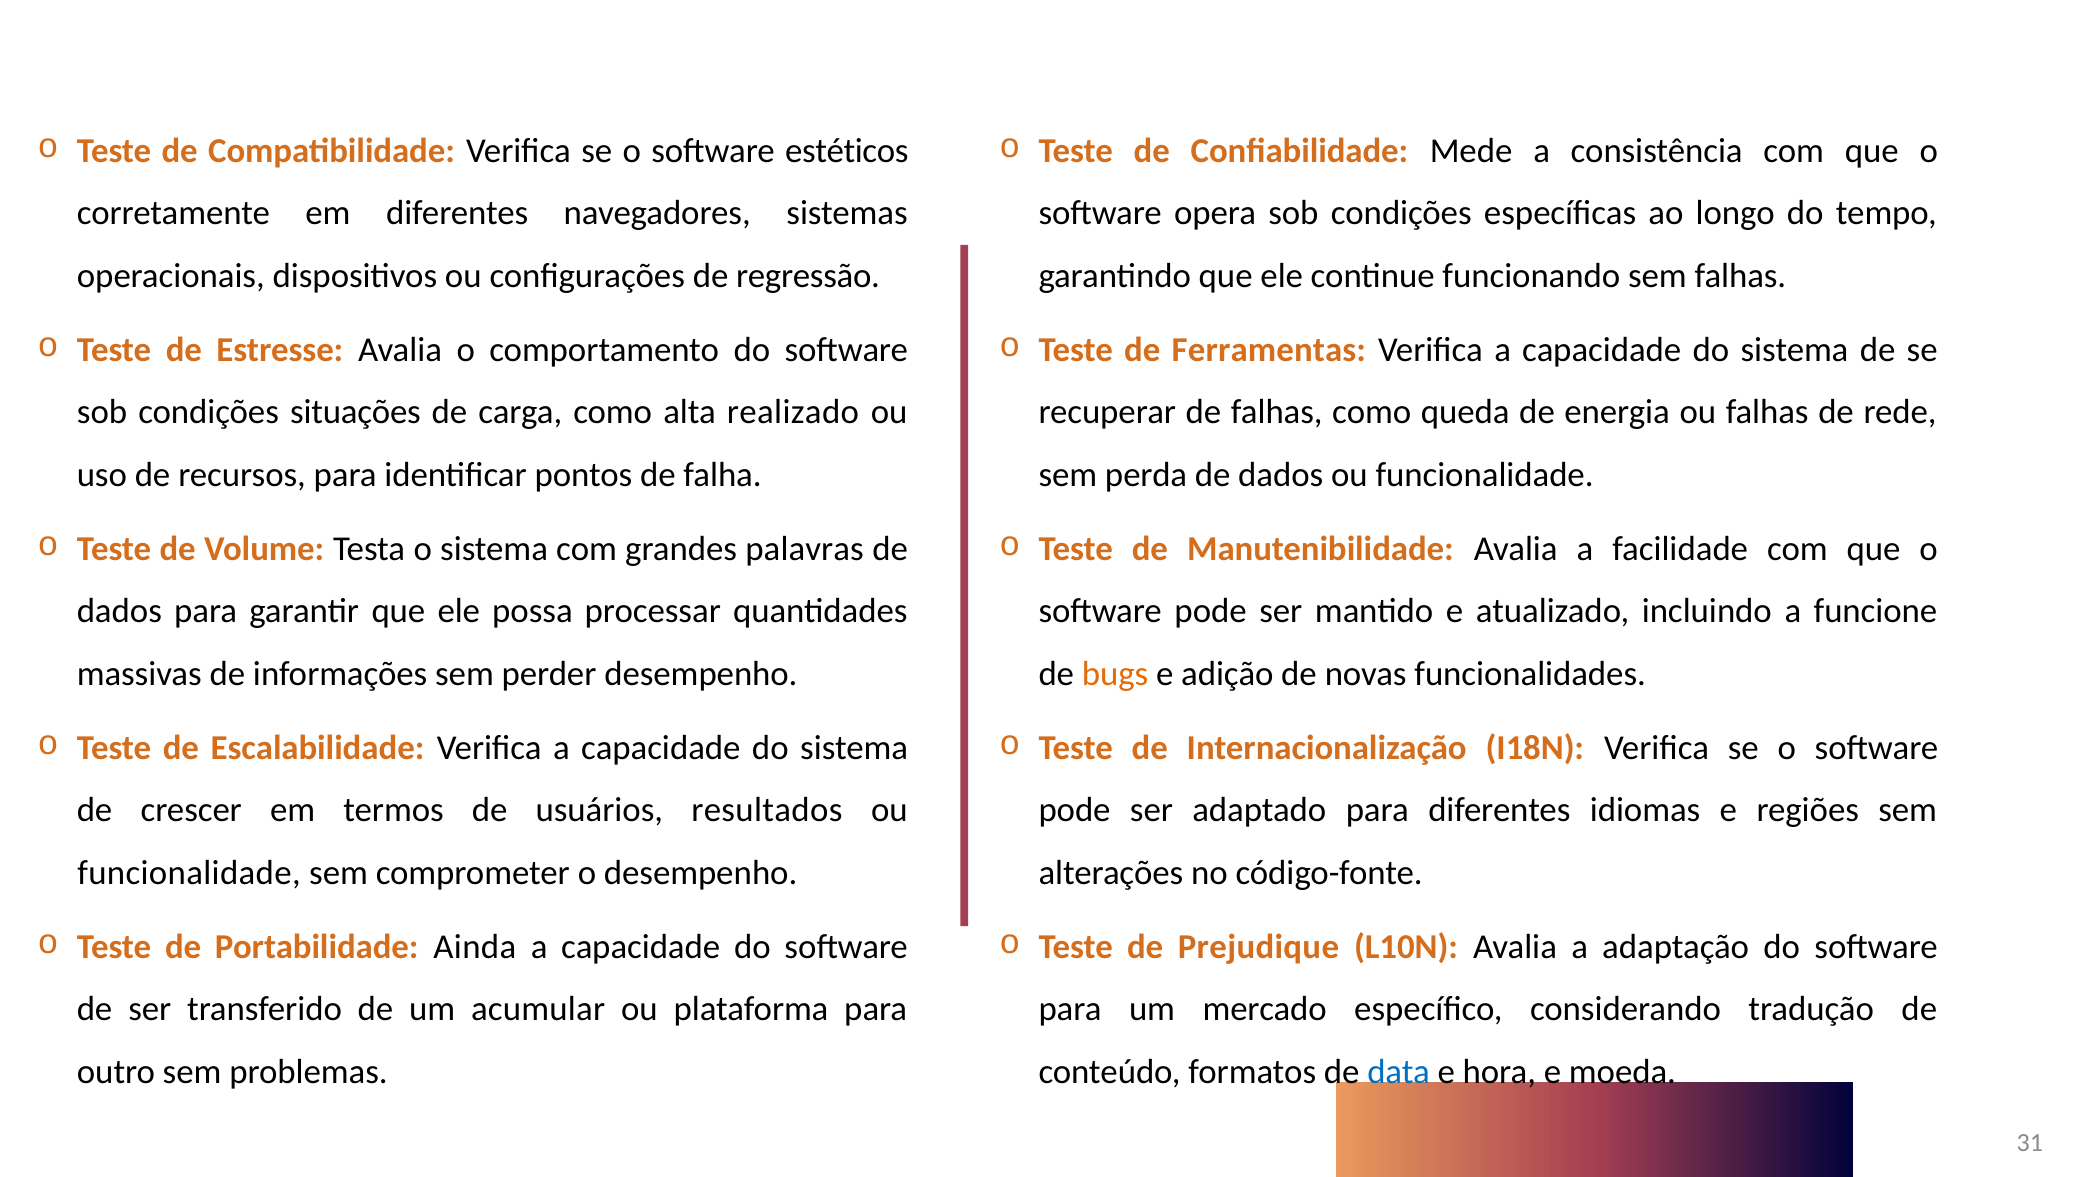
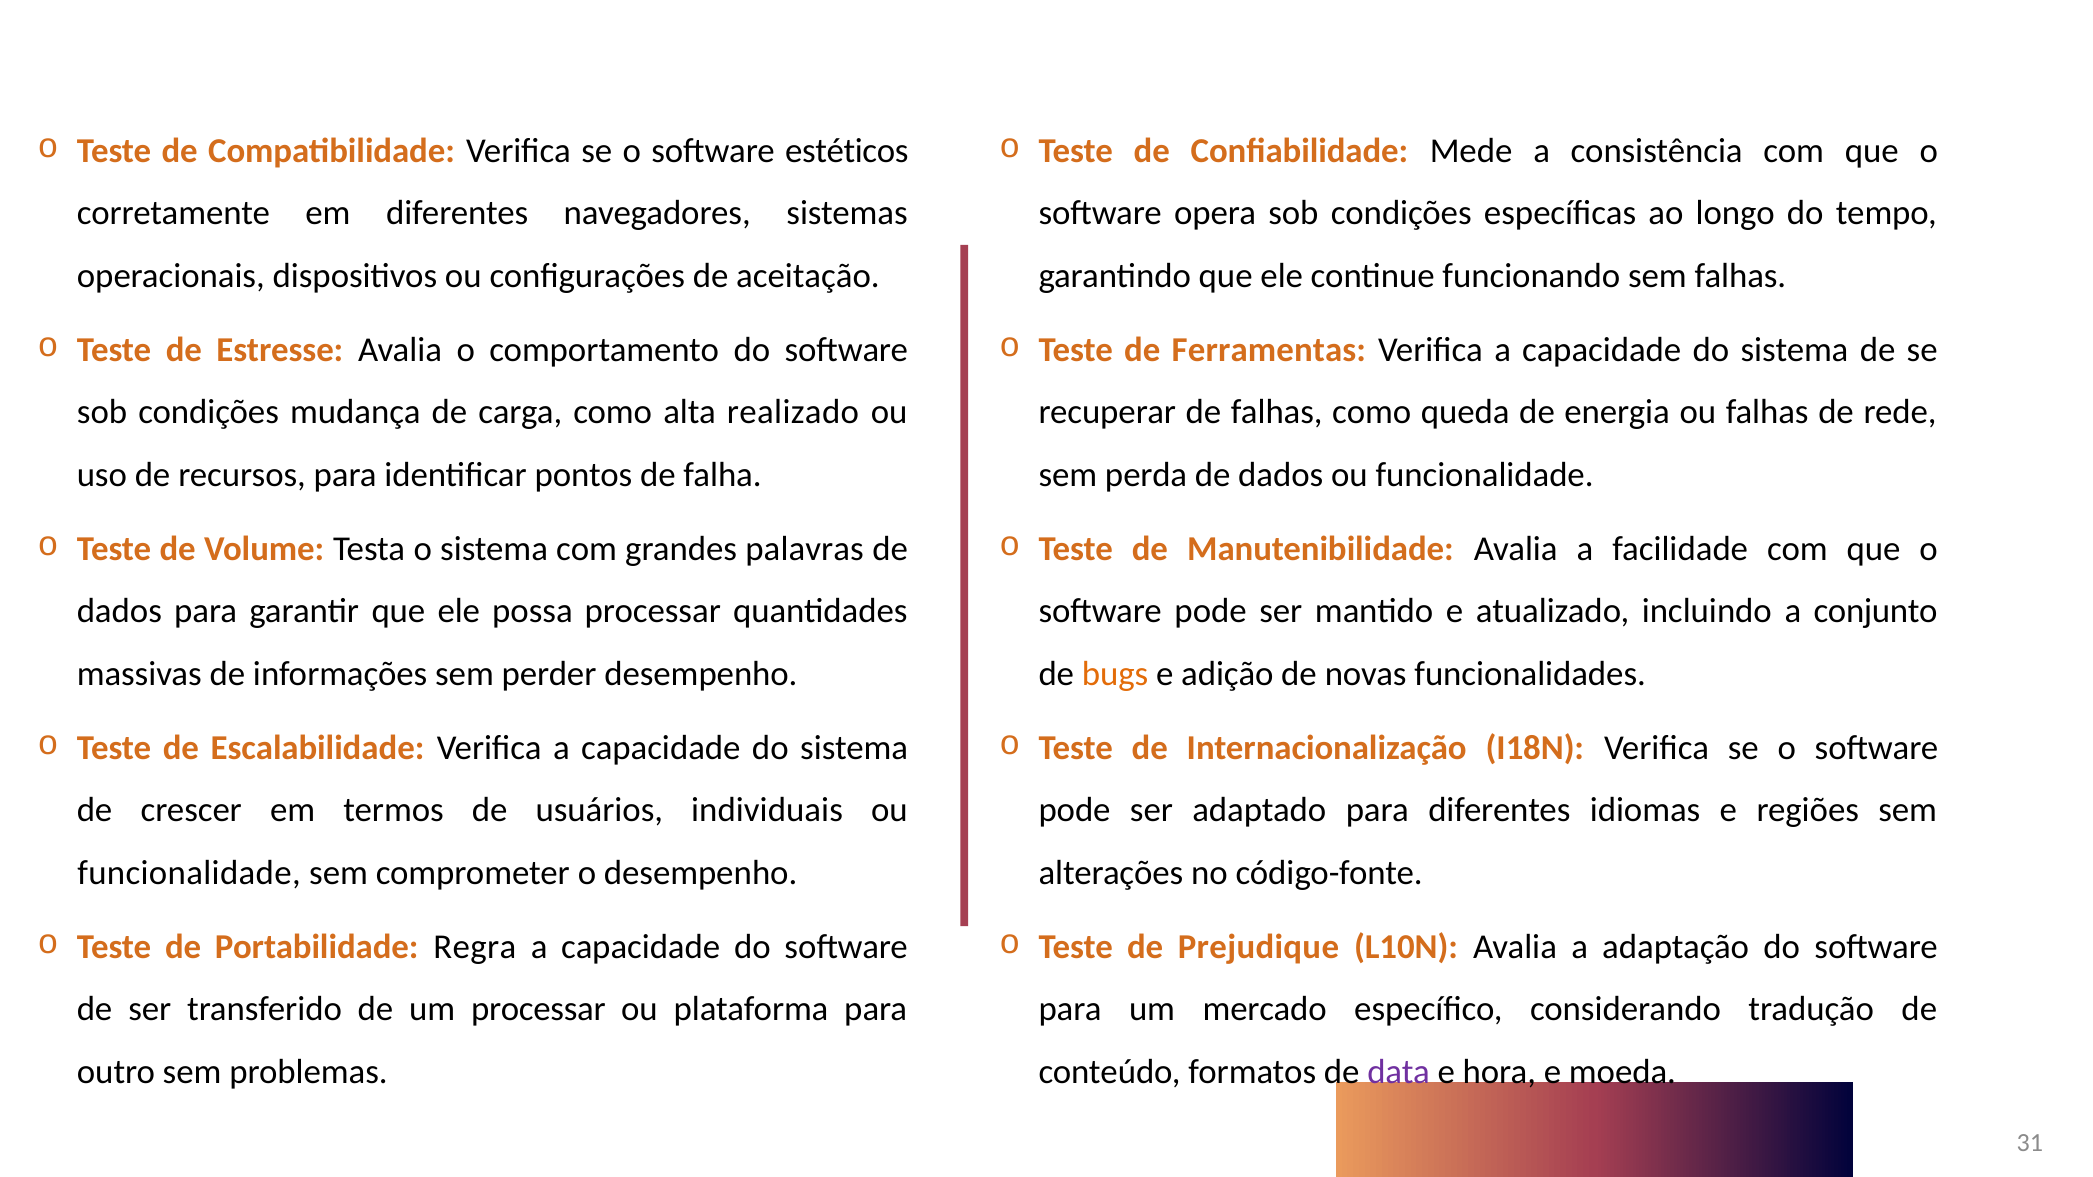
regressão: regressão -> aceitação (808, 276)
situações: situações -> mudança (355, 413)
funcione: funcione -> conjunto (1876, 612)
resultados: resultados -> individuais (767, 811)
Ainda: Ainda -> Regra (475, 947)
um acumular: acumular -> processar (538, 1010)
data colour: blue -> purple (1399, 1072)
